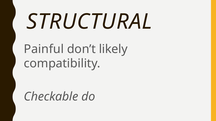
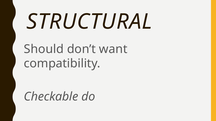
Painful: Painful -> Should (44, 49)
likely: likely -> want (113, 49)
